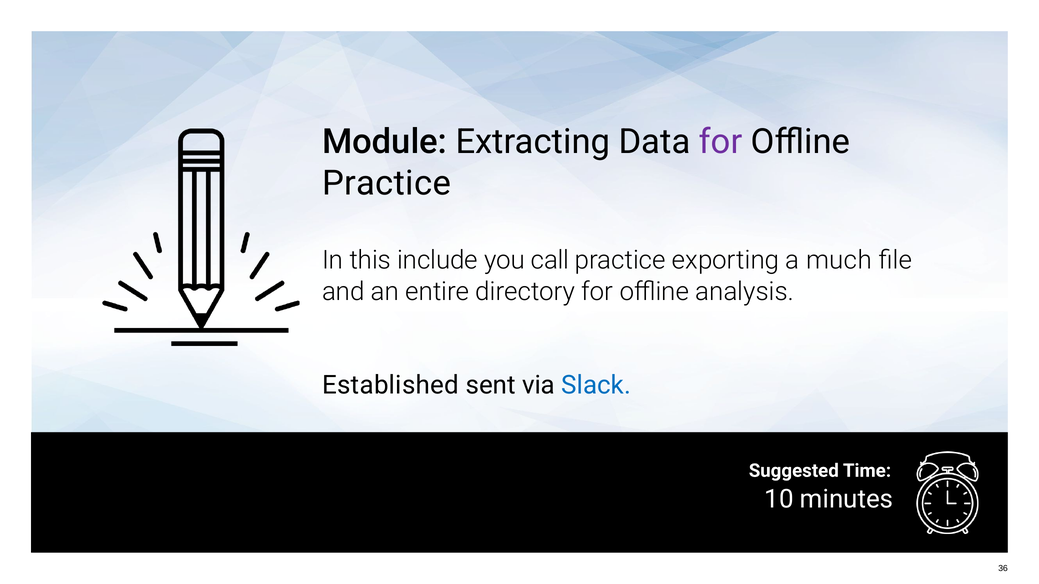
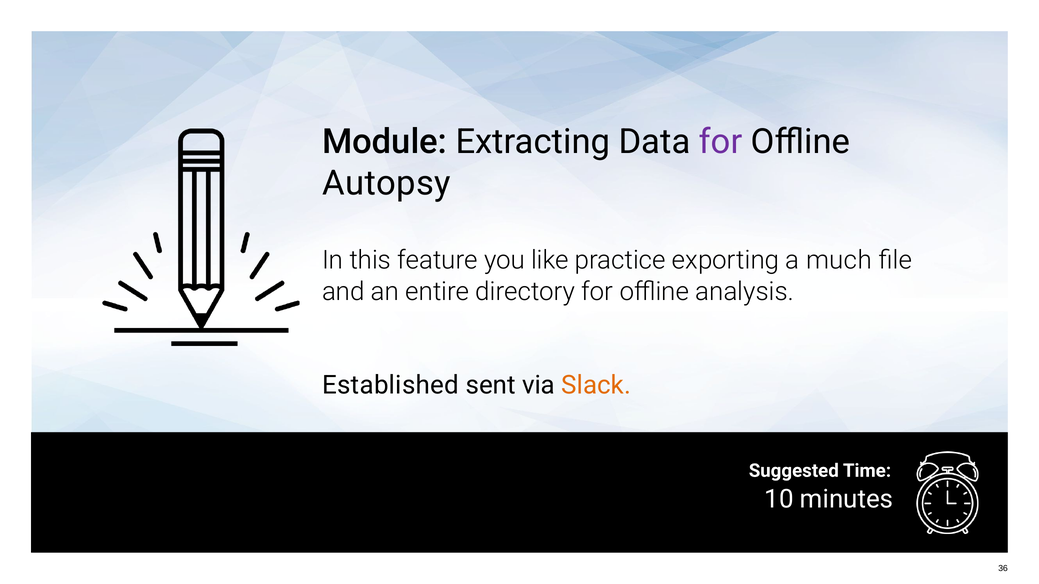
Practice: Practice -> Autopsy (387, 183)
include: include -> feature (438, 261)
call: call -> like (550, 261)
Slack colour: blue -> orange (596, 385)
